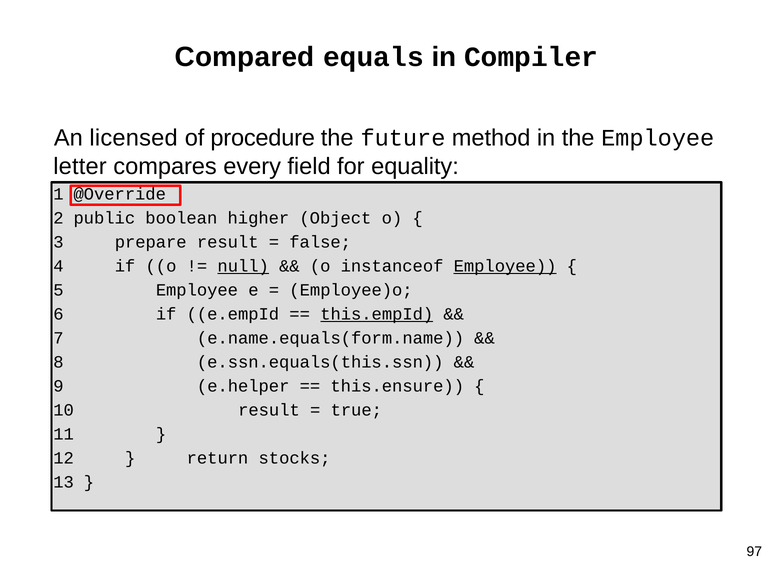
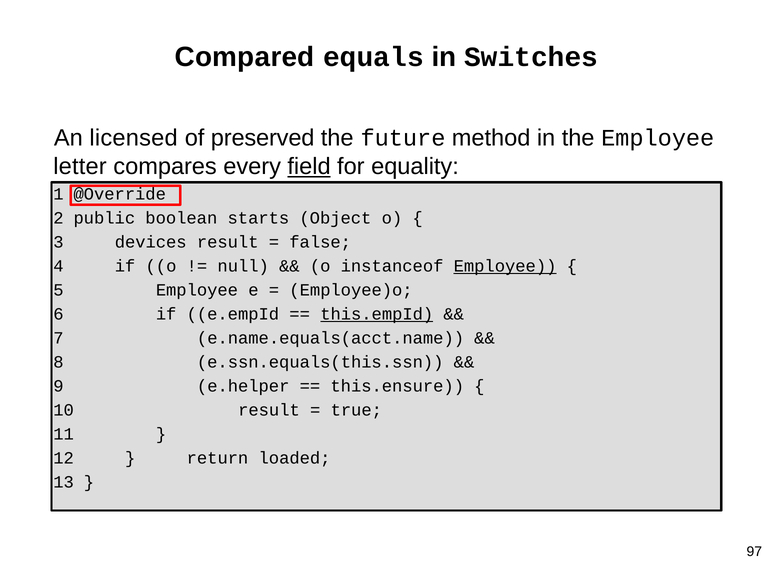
Compiler: Compiler -> Switches (531, 57)
procedure: procedure -> preserved (263, 138)
field underline: none -> present (309, 167)
higher: higher -> starts (258, 218)
prepare: prepare -> devices (151, 242)
null underline: present -> none (243, 266)
e.name.equals(form.name: e.name.equals(form.name -> e.name.equals(acct.name (331, 338)
stocks: stocks -> loaded (295, 459)
